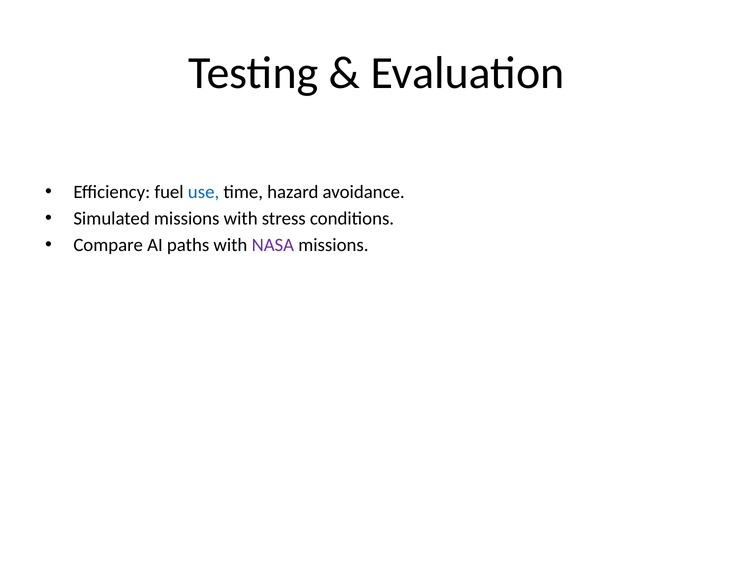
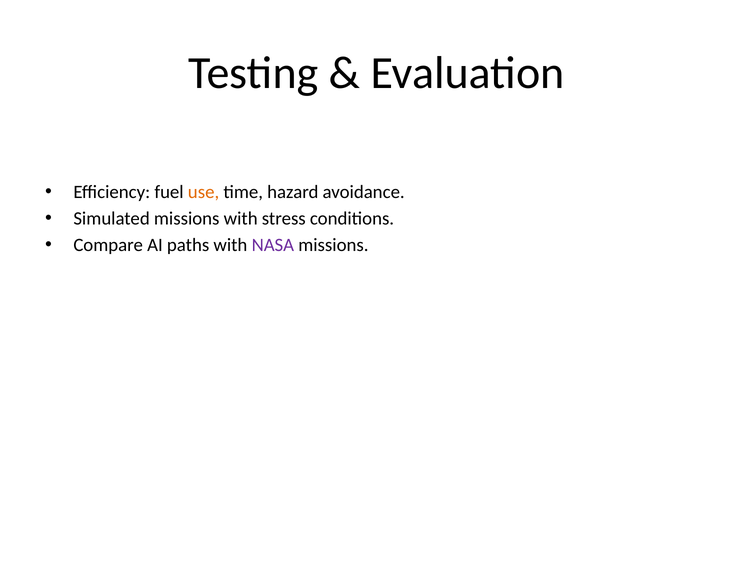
use colour: blue -> orange (204, 192)
